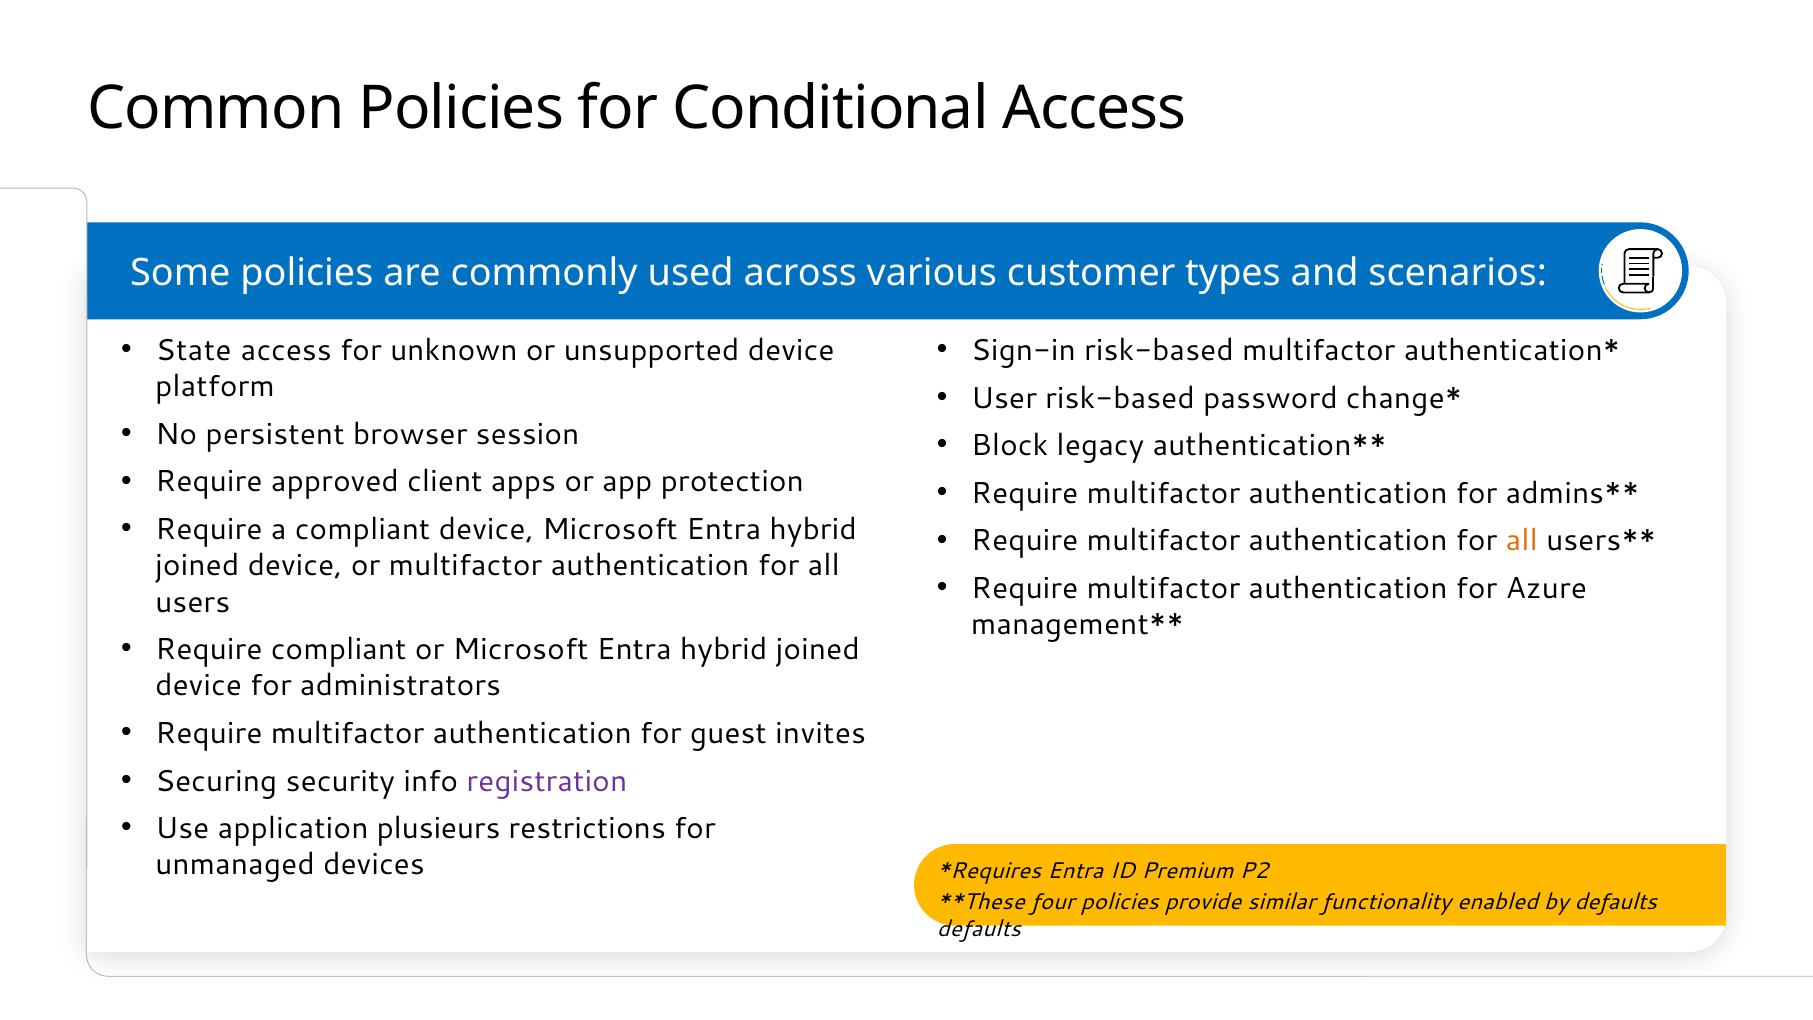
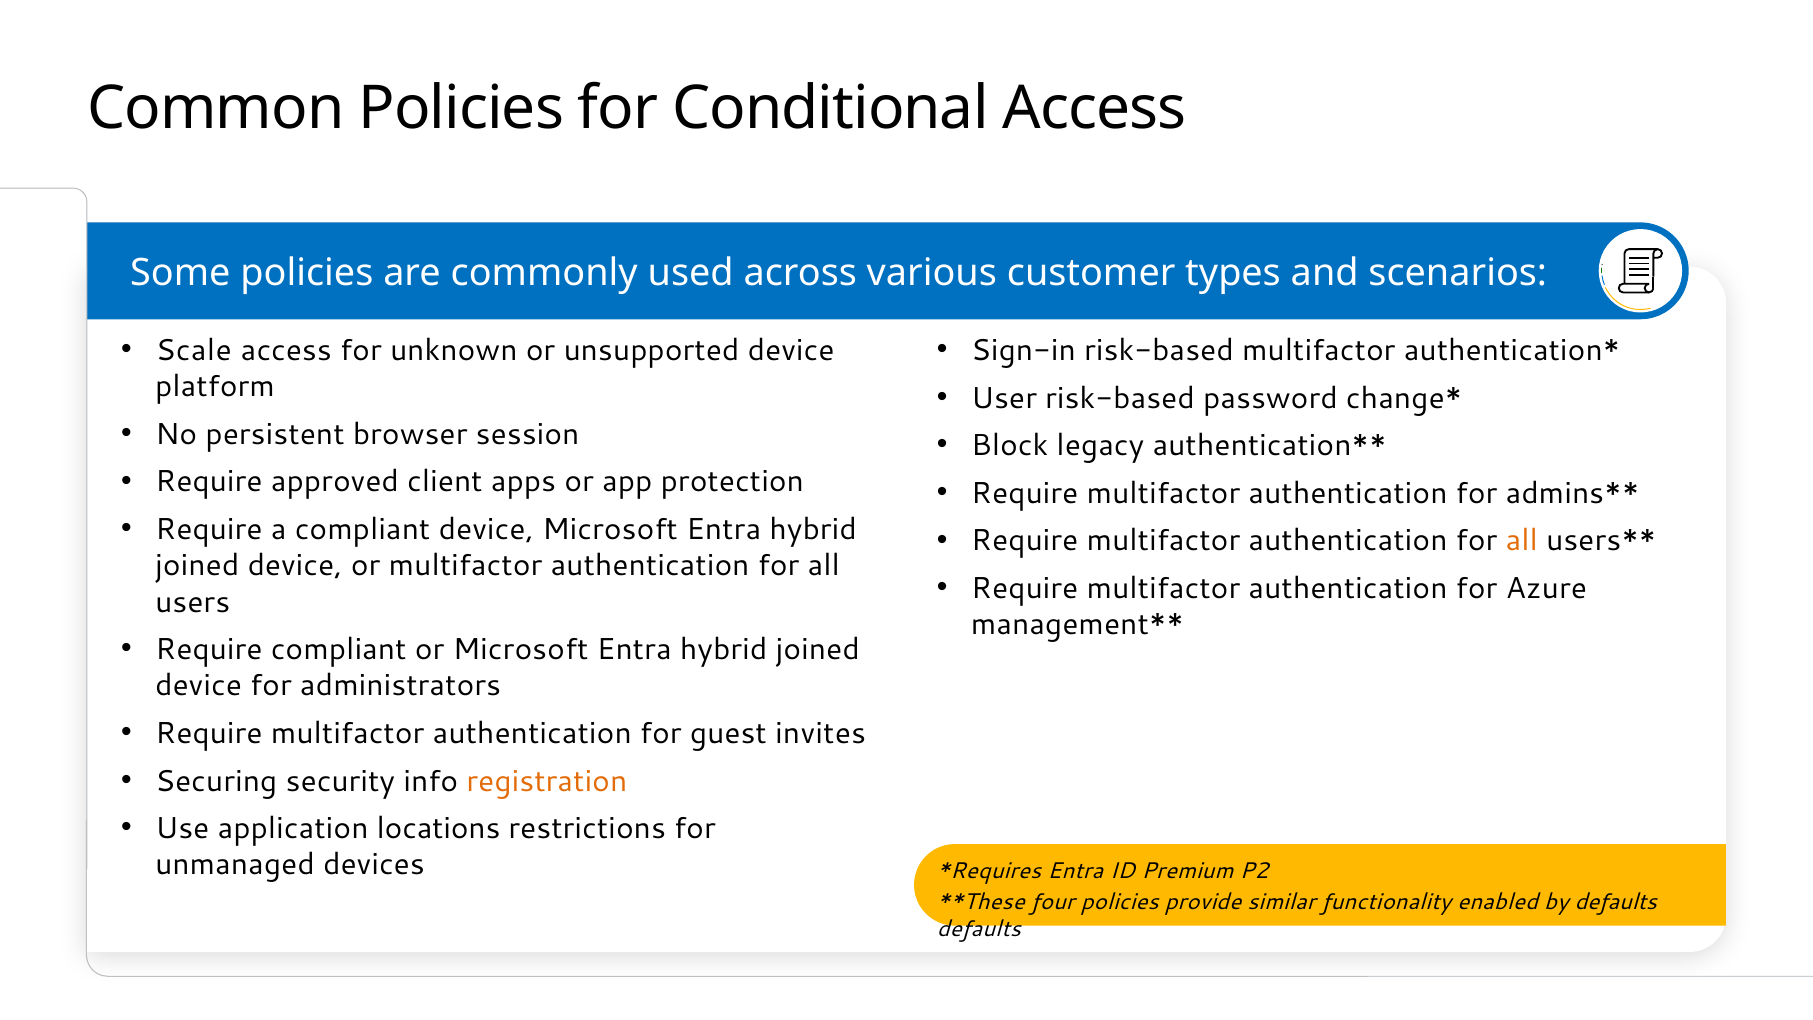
State: State -> Scale (194, 350)
registration colour: purple -> orange (547, 781)
plusieurs: plusieurs -> locations (439, 829)
